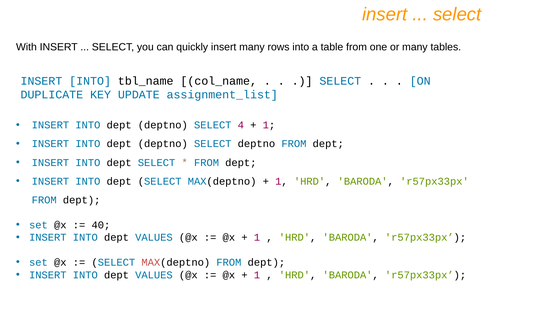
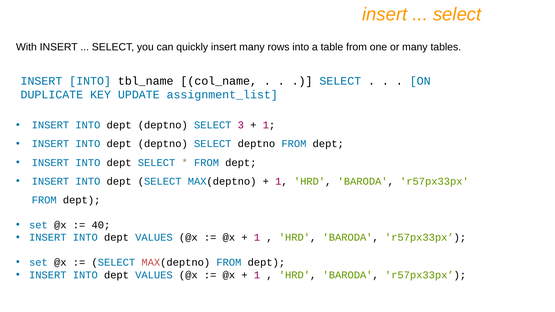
4: 4 -> 3 (241, 125)
